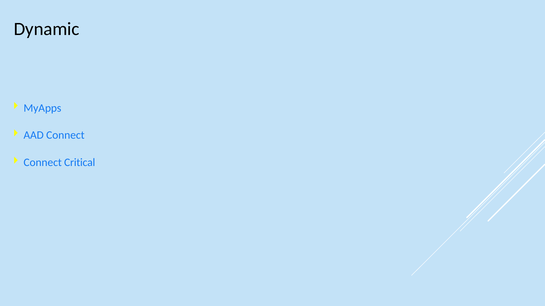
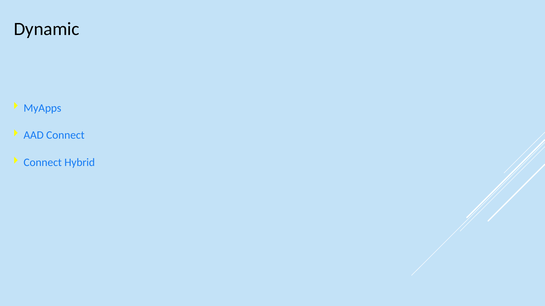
Critical: Critical -> Hybrid (80, 163)
